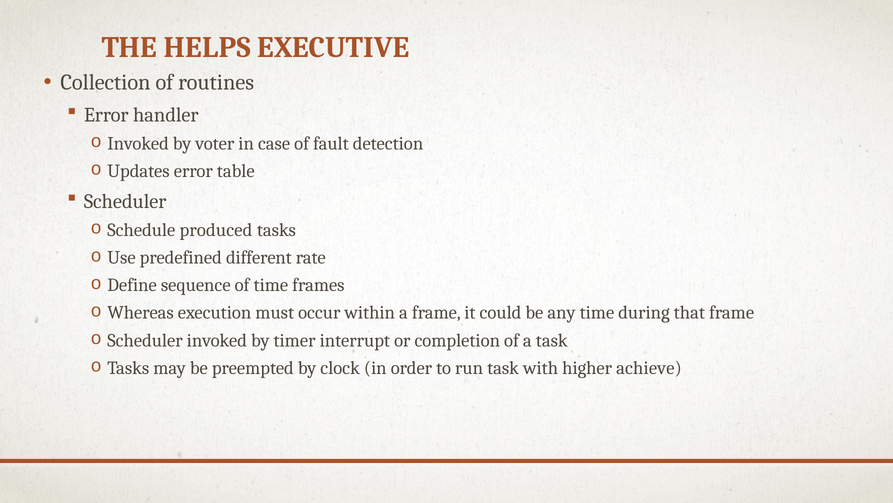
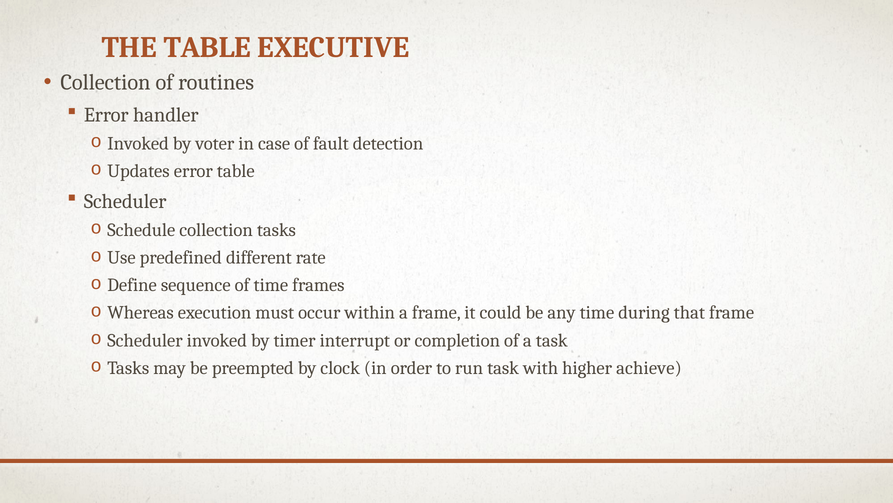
THE HELPS: HELPS -> TABLE (207, 47)
Schedule produced: produced -> collection (216, 230)
